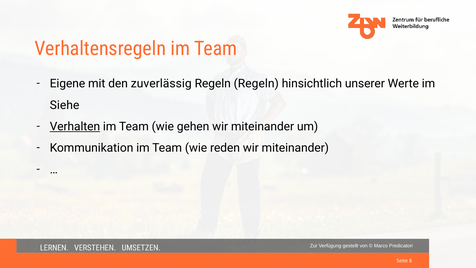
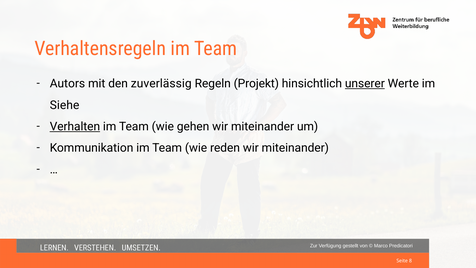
Eigene: Eigene -> Autors (67, 84)
Regeln Regeln: Regeln -> Projekt (256, 84)
unserer underline: none -> present (365, 84)
